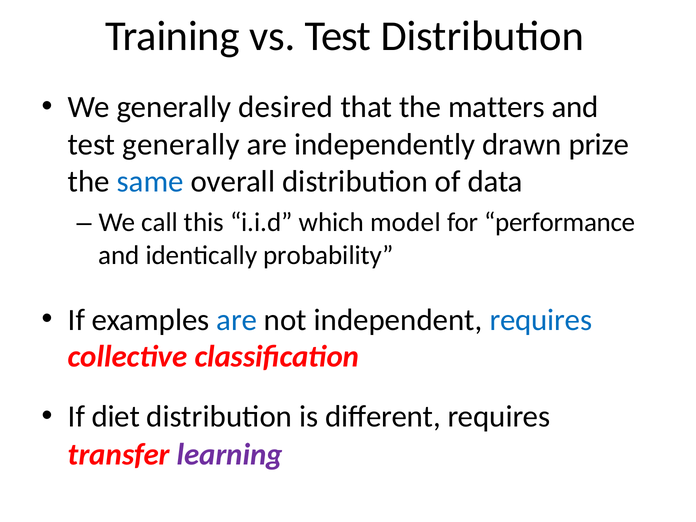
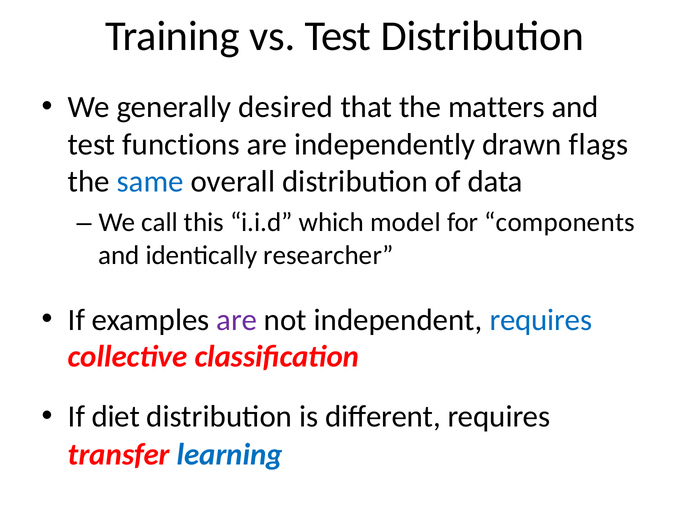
test generally: generally -> functions (181, 144)
prize: prize -> flags (599, 144)
performance: performance -> components (560, 222)
probability: probability -> researcher (328, 255)
are colour: blue -> purple (237, 320)
learning colour: purple -> blue (230, 454)
